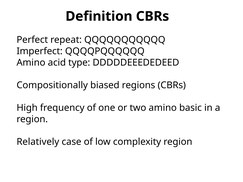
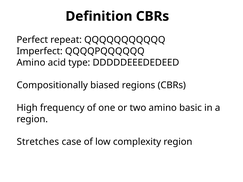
Relatively: Relatively -> Stretches (38, 142)
